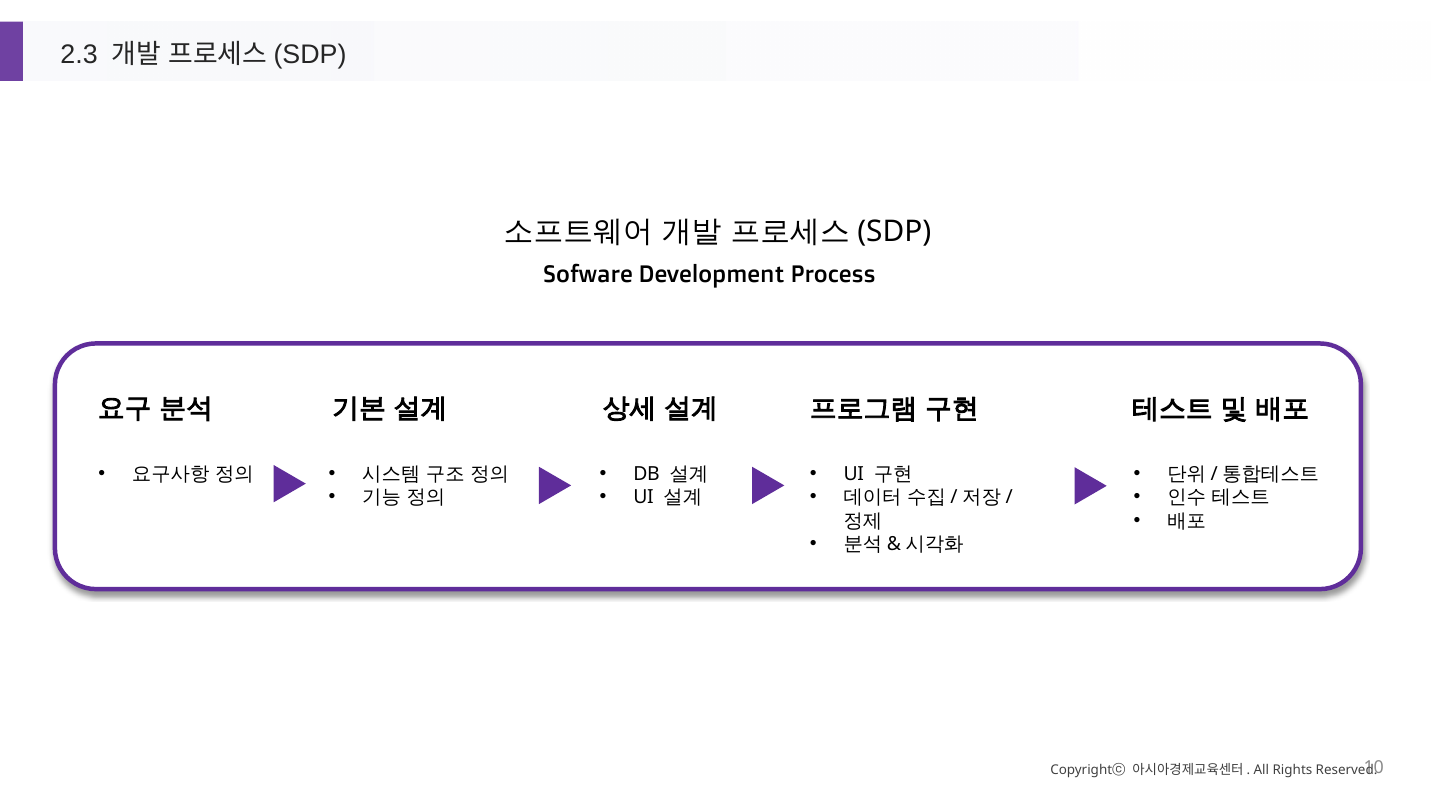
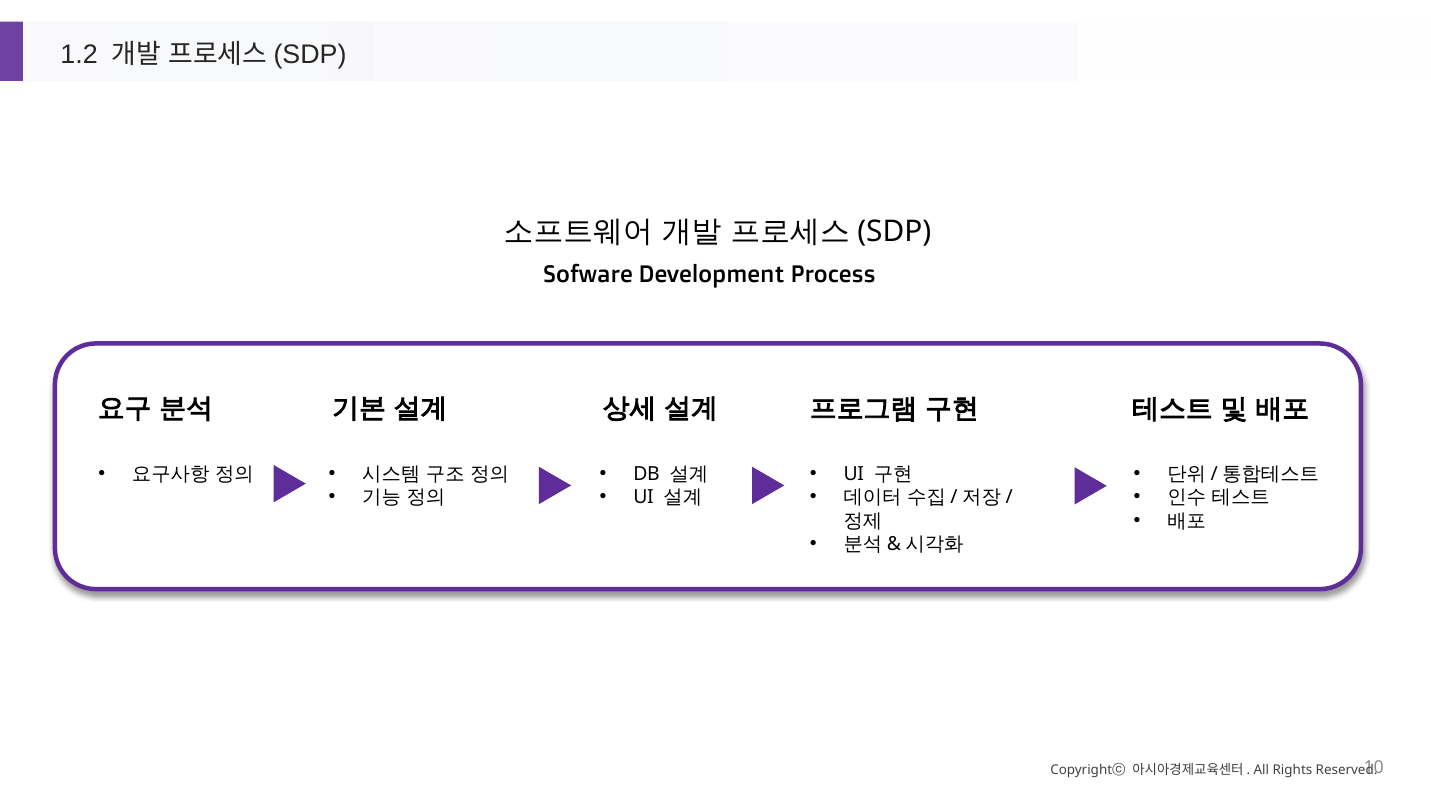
2.3: 2.3 -> 1.2 (79, 55)
